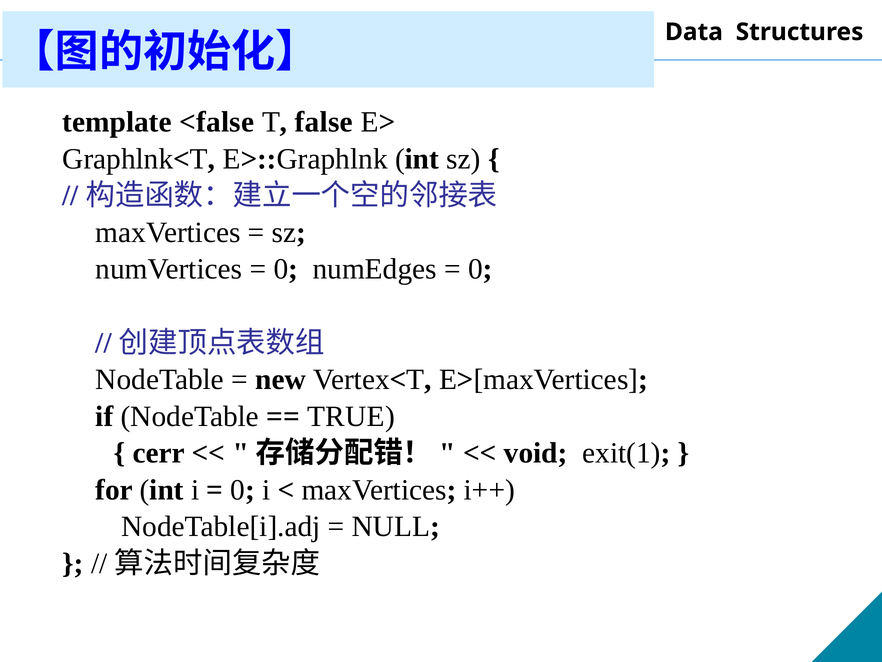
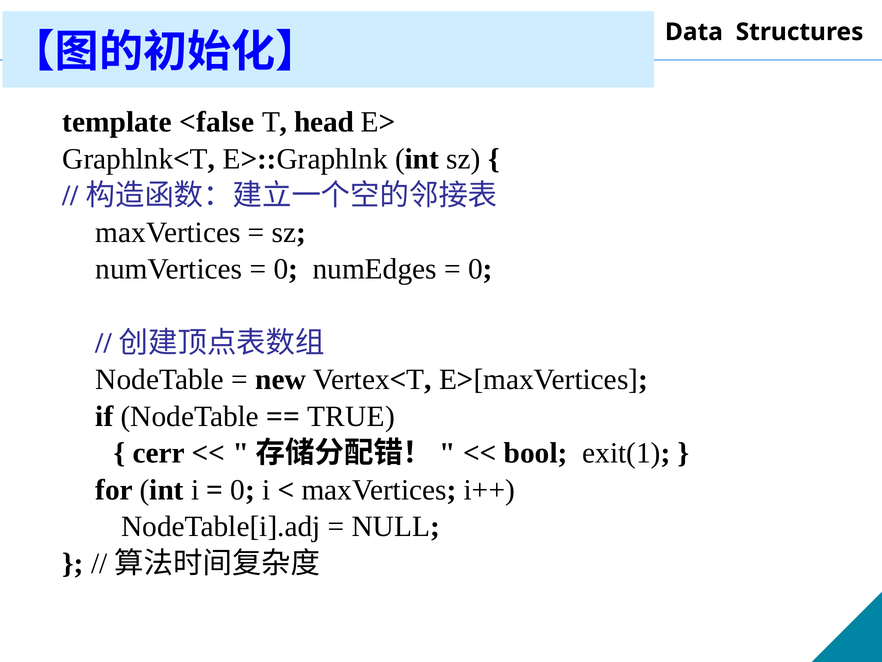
false: false -> head (324, 122)
void: void -> bool (536, 453)
